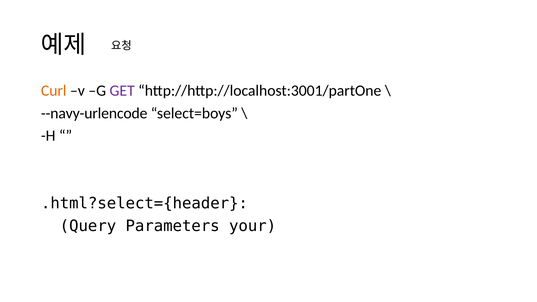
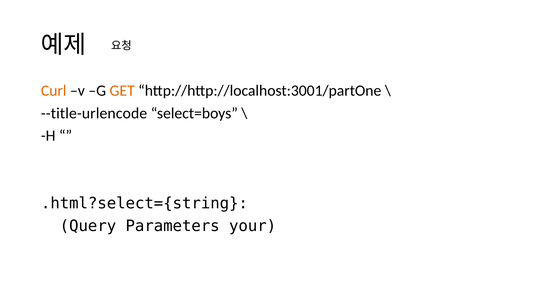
GET colour: purple -> orange (122, 91)
--navy-urlencode: --navy-urlencode -> --title-urlencode (94, 113)
.html?select={header: .html?select={header -> .html?select={string (144, 203)
